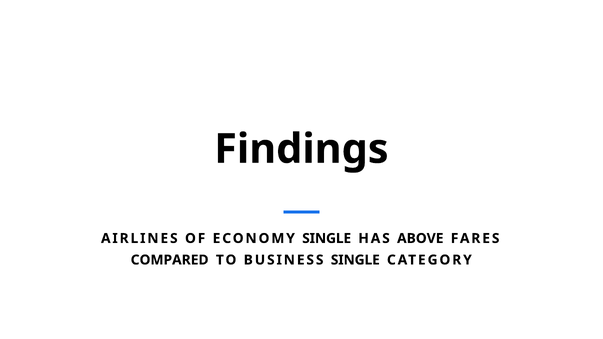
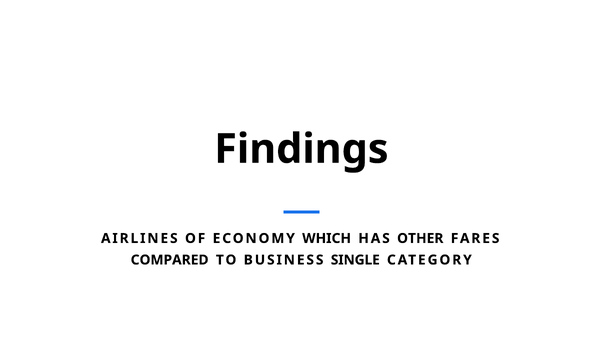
ECONOMY SINGLE: SINGLE -> WHICH (327, 239)
ABOVE: ABOVE -> OTHER (420, 239)
